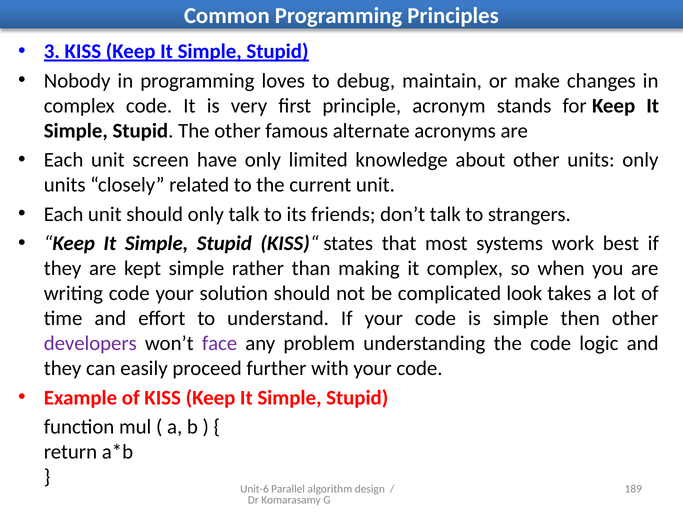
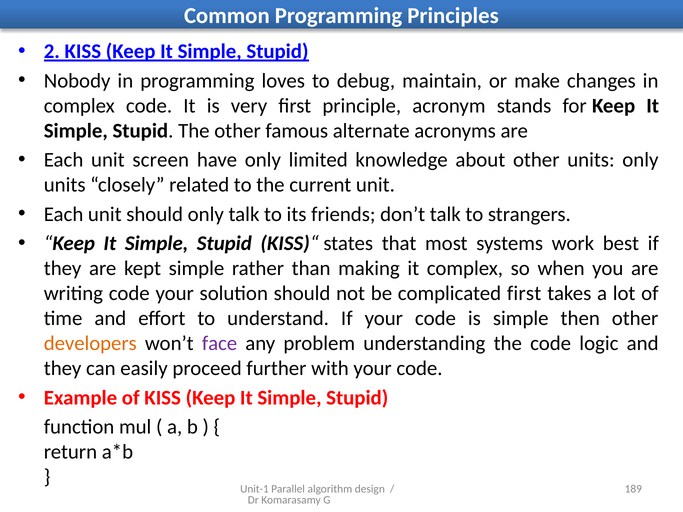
3: 3 -> 2 (52, 52)
complicated look: look -> first (524, 294)
developers colour: purple -> orange (90, 344)
Unit-6: Unit-6 -> Unit-1 (254, 489)
